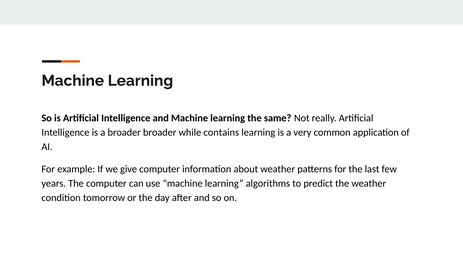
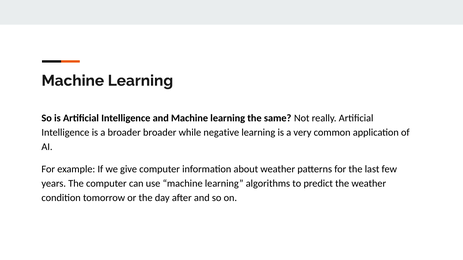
contains: contains -> negative (221, 133)
